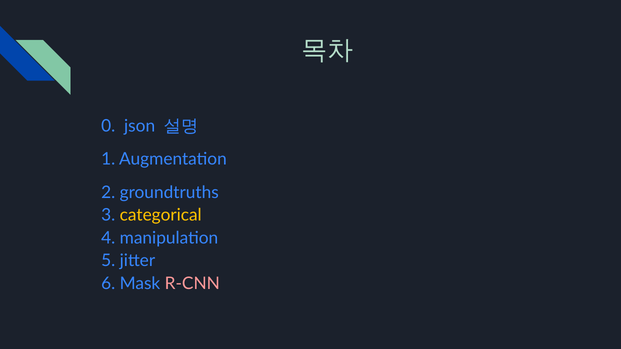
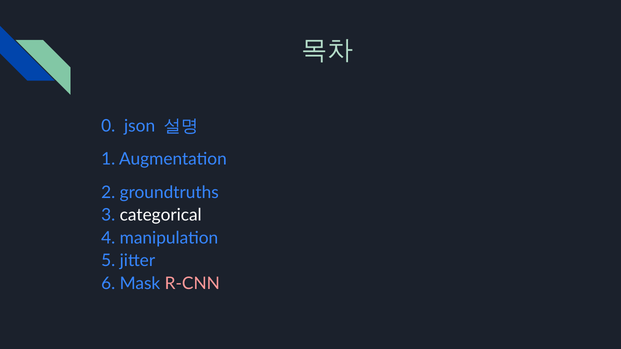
categorical colour: yellow -> white (161, 215)
